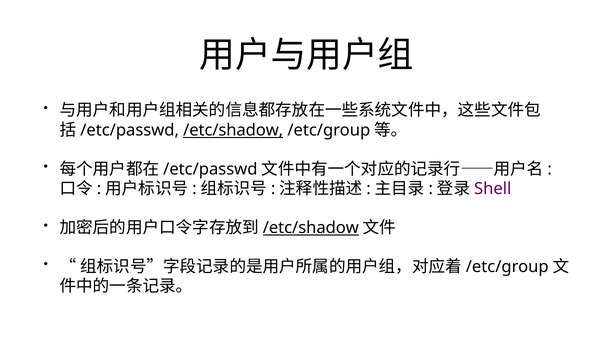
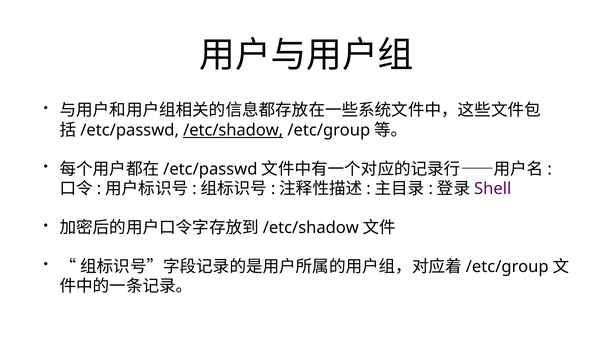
/etc/shadow underline: present -> none (311, 228)
